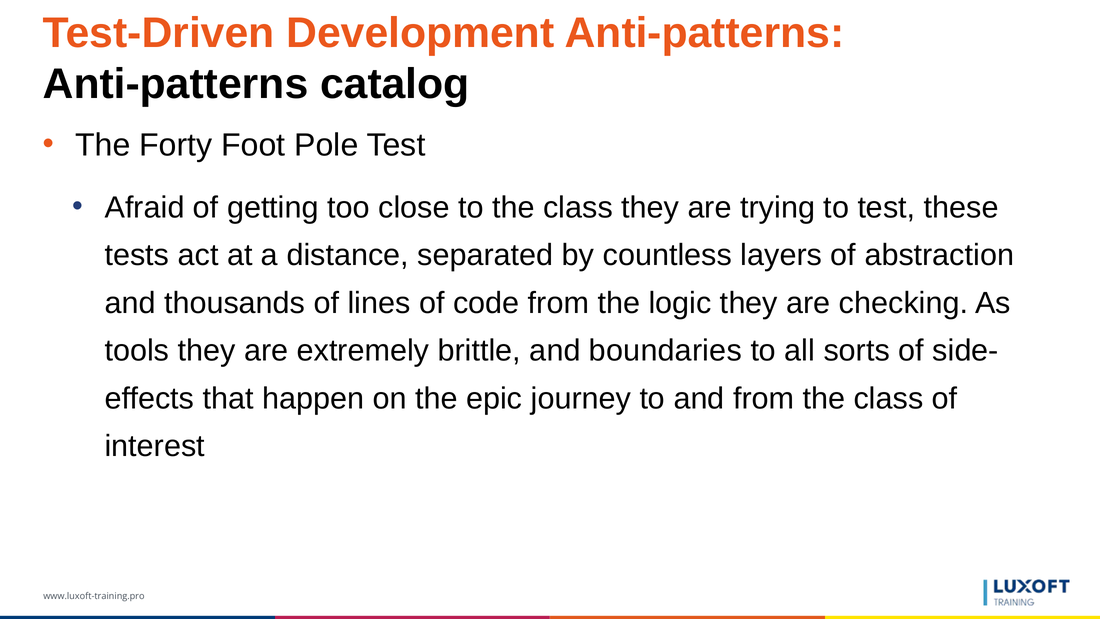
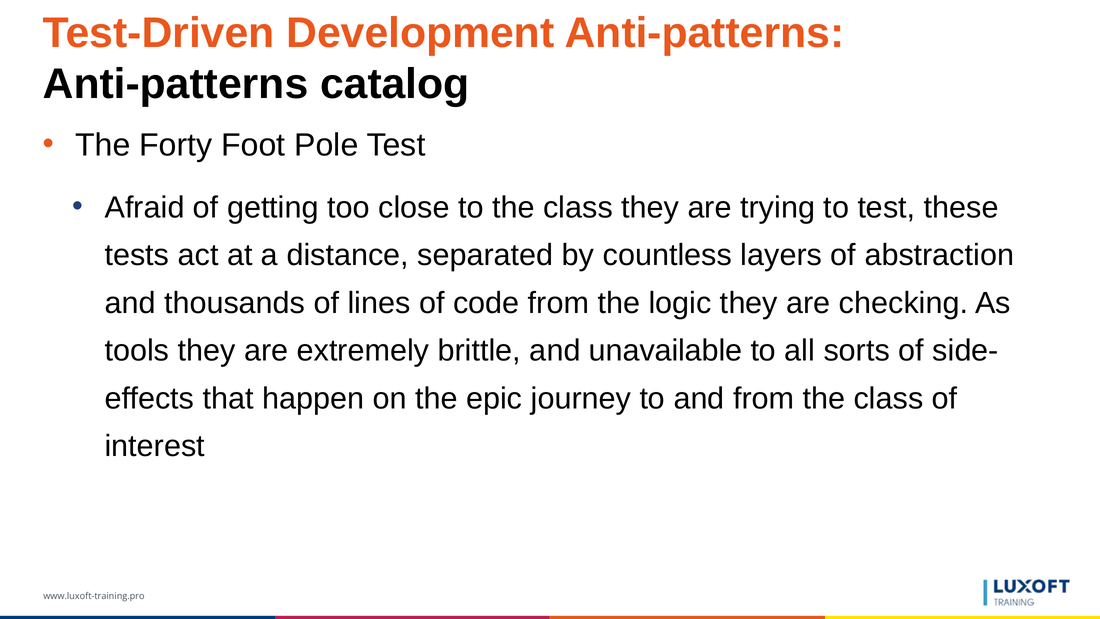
boundaries: boundaries -> unavailable (666, 351)
